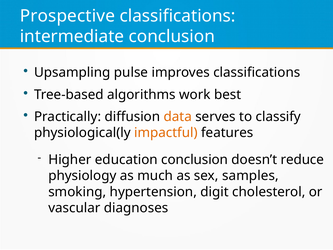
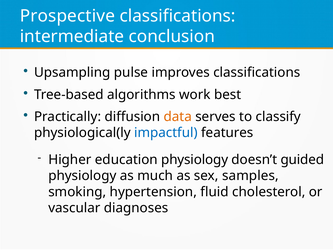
impactful colour: orange -> blue (166, 133)
education conclusion: conclusion -> physiology (195, 159)
reduce: reduce -> guided (302, 159)
digit: digit -> fluid (215, 192)
